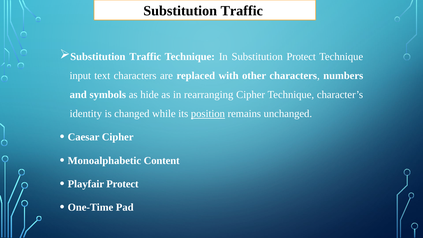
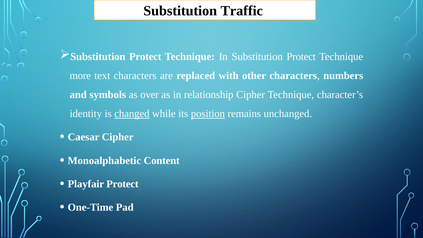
Traffic: Traffic -> Protect (145, 57)
input: input -> more (80, 76)
hide: hide -> over (150, 95)
rearranging: rearranging -> relationship (209, 95)
changed underline: none -> present (132, 114)
